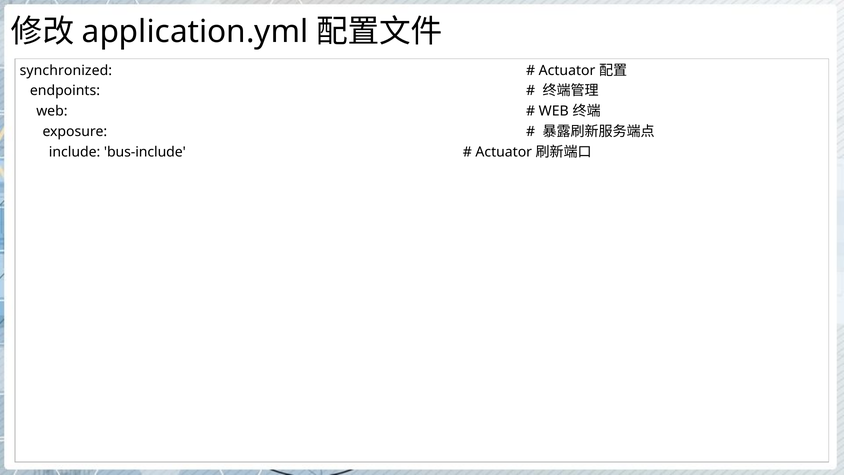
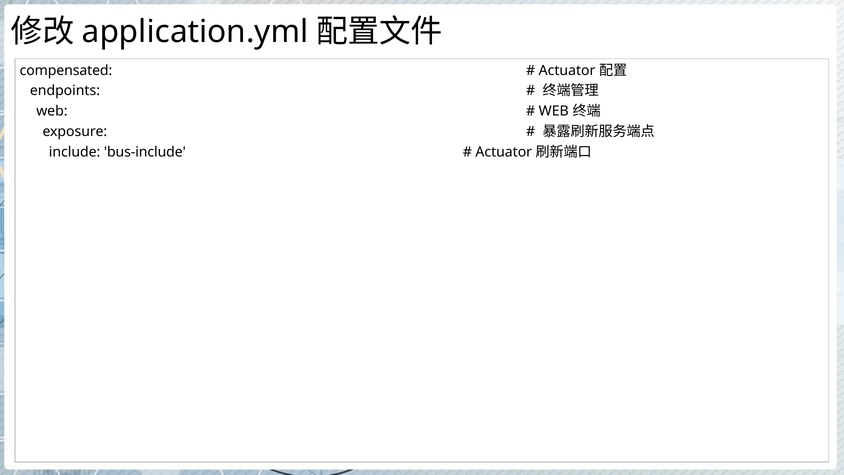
synchronized: synchronized -> compensated (66, 70)
